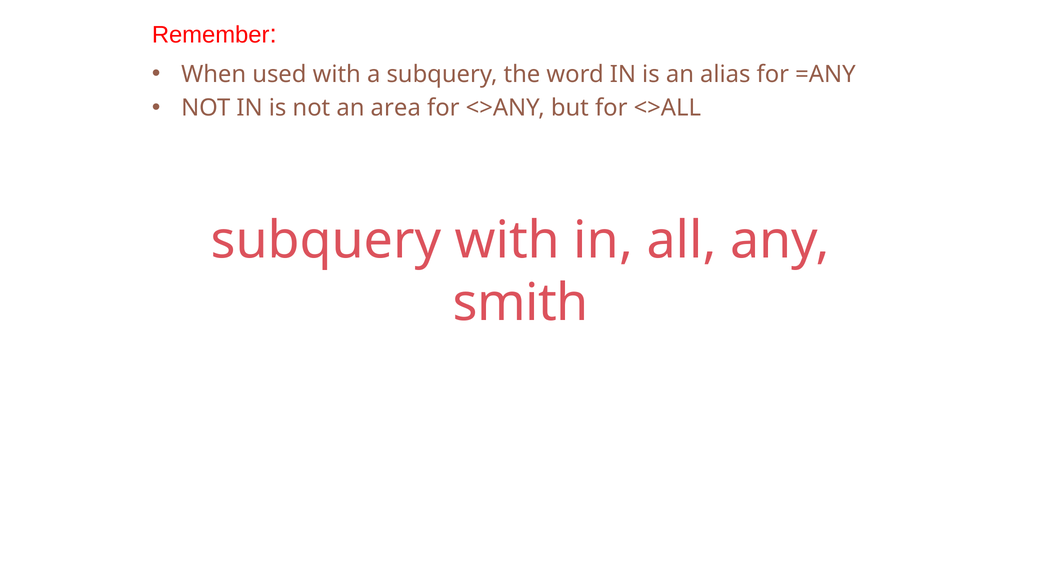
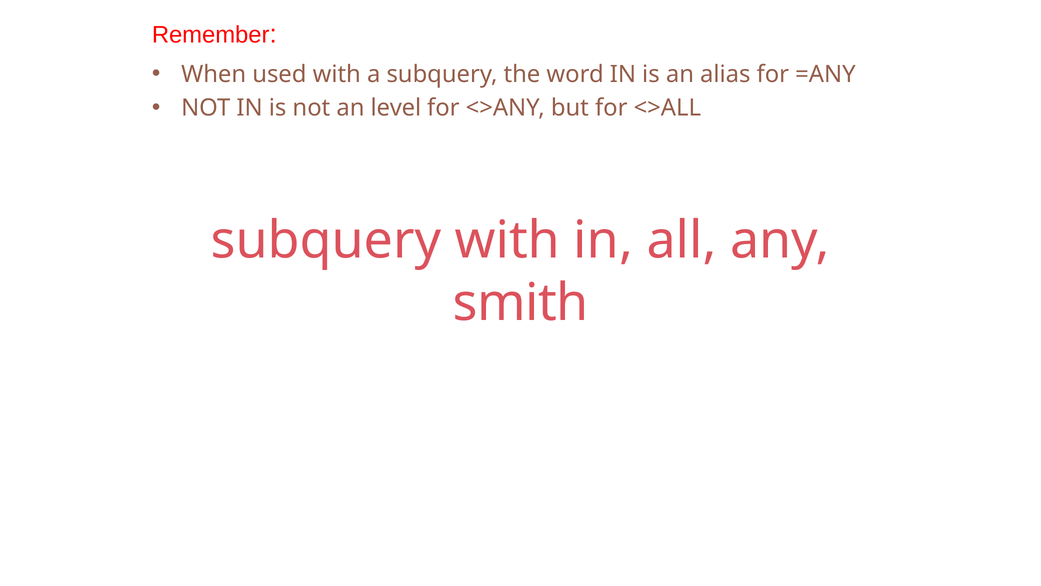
area: area -> level (396, 108)
